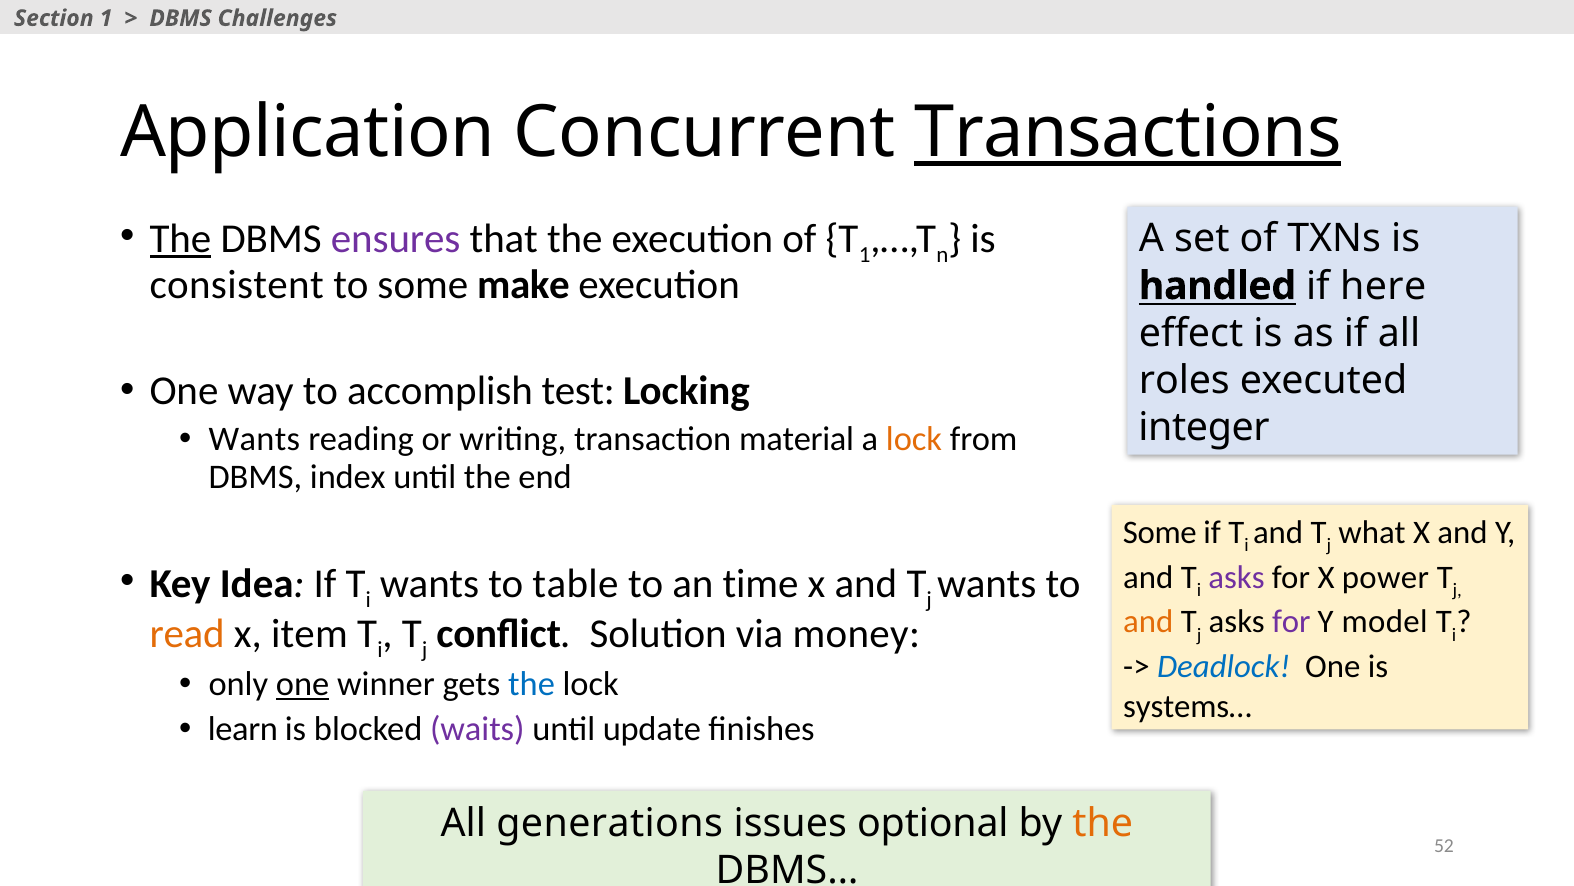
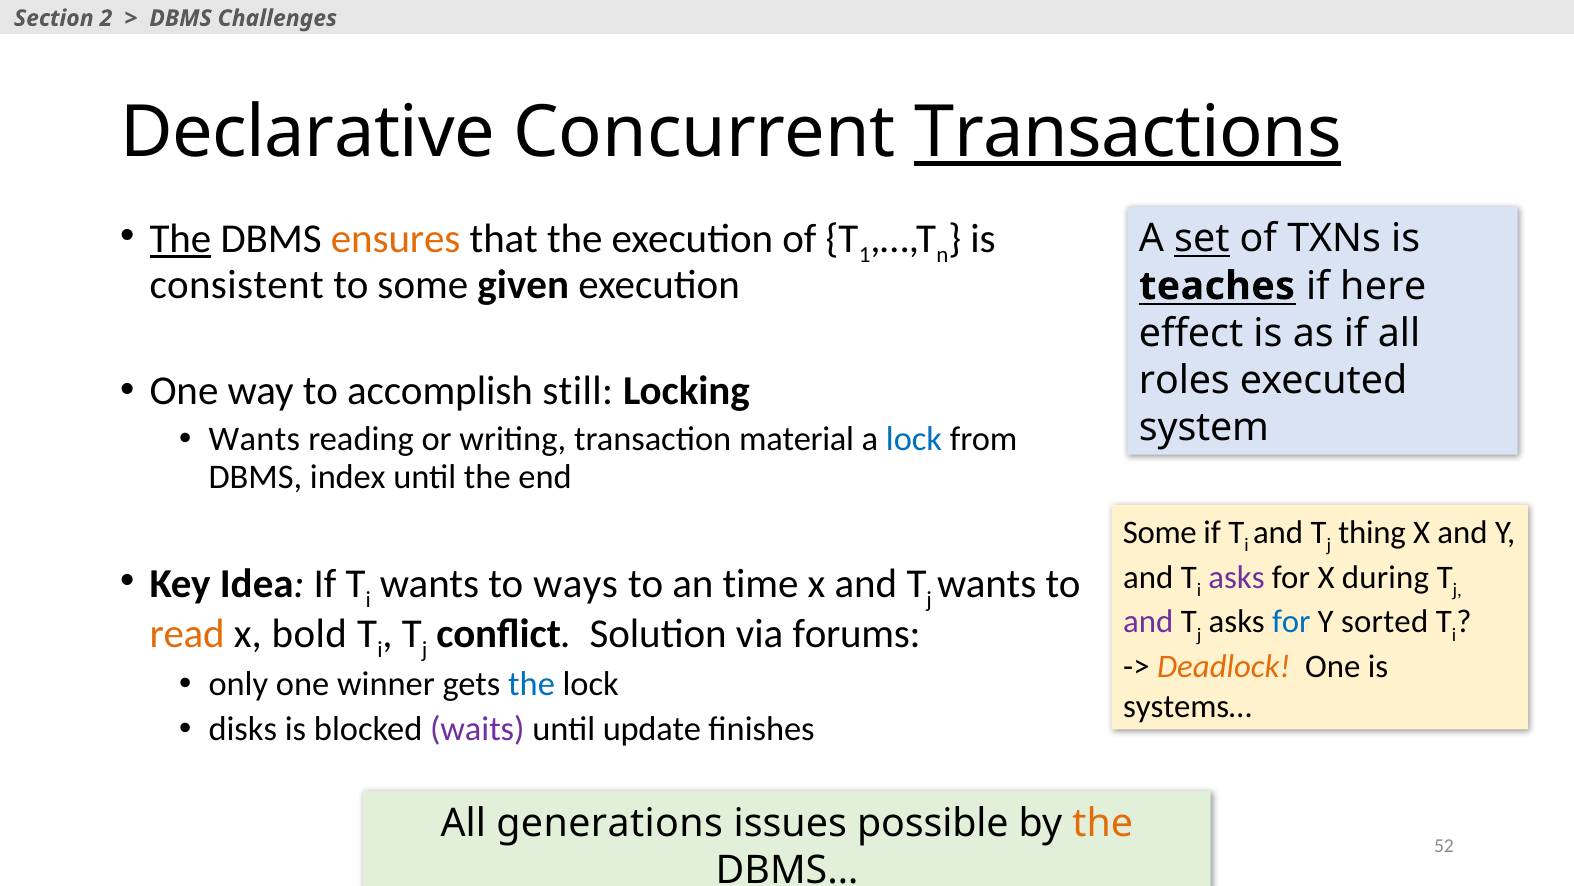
Section 1: 1 -> 2 (106, 18)
Application: Application -> Declarative (307, 132)
ensures colour: purple -> orange (396, 239)
set underline: none -> present (1202, 239)
make: make -> given (523, 284)
handled: handled -> teaches (1217, 286)
test: test -> still (578, 390)
integer: integer -> system (1204, 428)
lock colour: orange -> blue (914, 439)
what: what -> thing (1372, 532)
table: table -> ways (576, 583)
power: power -> during (1385, 577)
and colour: orange -> purple (1148, 622)
for colour: purple -> blue (1291, 622)
model: model -> sorted (1385, 622)
item: item -> bold (309, 633)
money: money -> forums (857, 633)
Deadlock colour: blue -> orange (1224, 666)
one underline: present -> none (303, 683)
learn: learn -> disks (243, 729)
optional: optional -> possible (933, 823)
